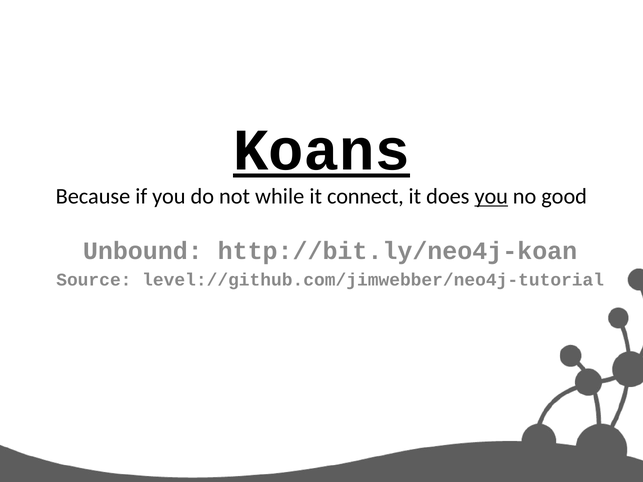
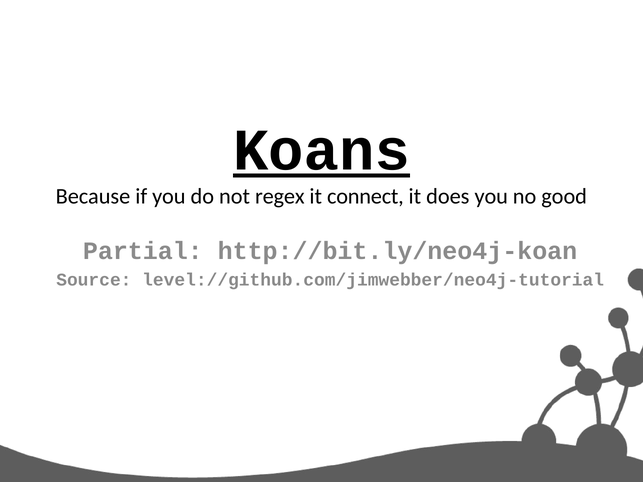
while: while -> regex (280, 196)
you underline: present -> none (491, 196)
Unbound: Unbound -> Partial (143, 251)
